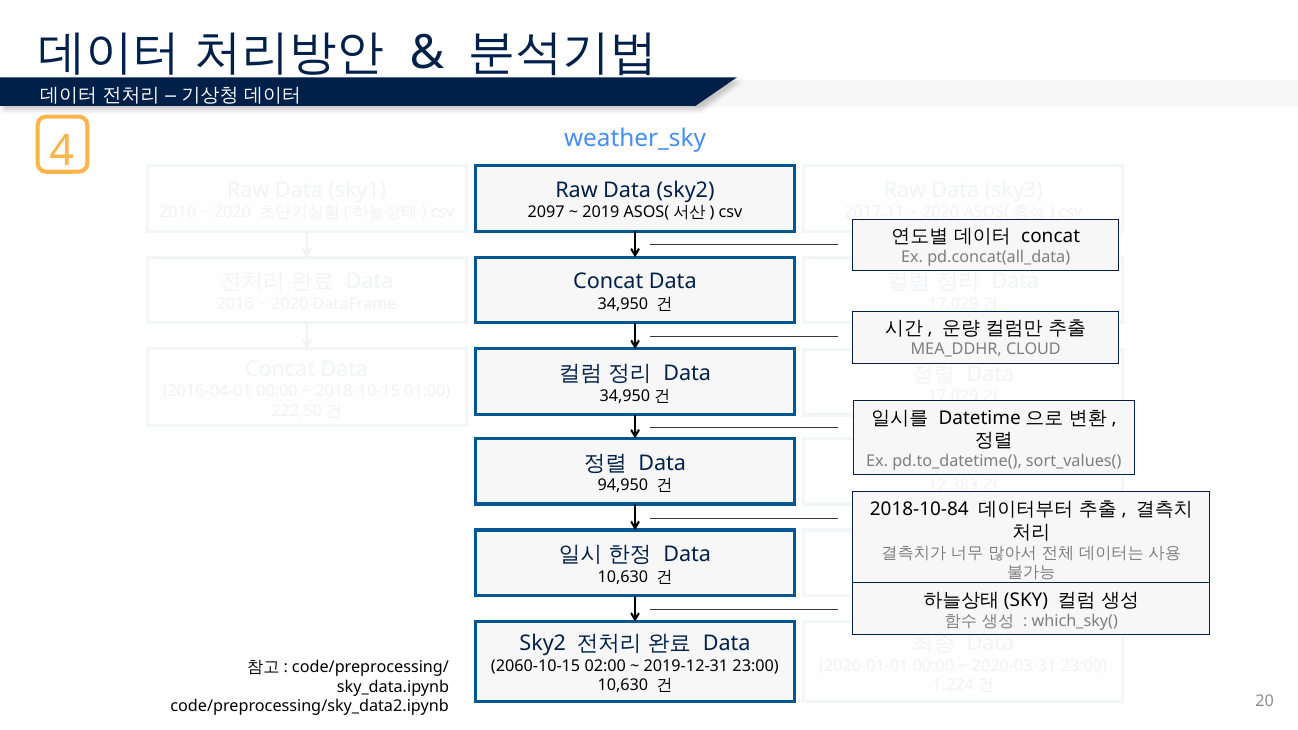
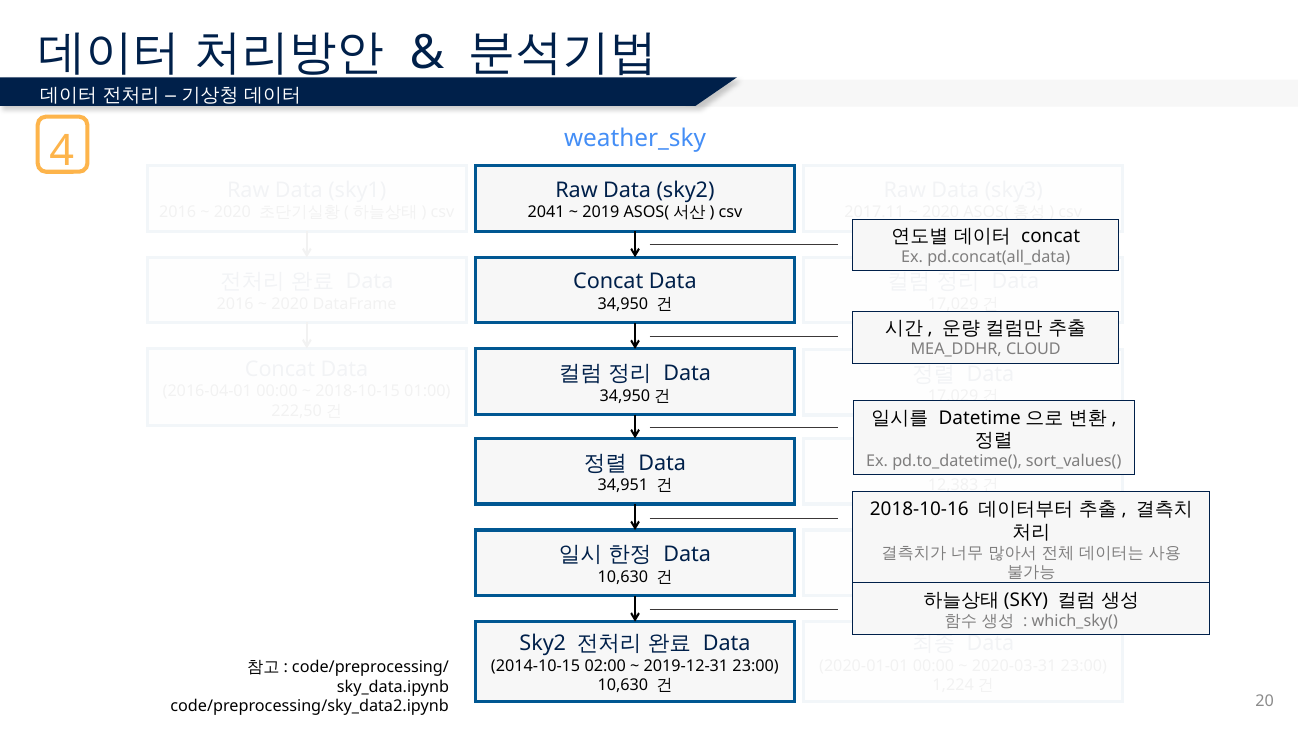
2097: 2097 -> 2041 (546, 213)
94,950: 94,950 -> 34,951 (623, 485)
2018-10-84: 2018-10-84 -> 2018-10-16 (919, 510)
2060-10-15: 2060-10-15 -> 2014-10-15 (536, 666)
